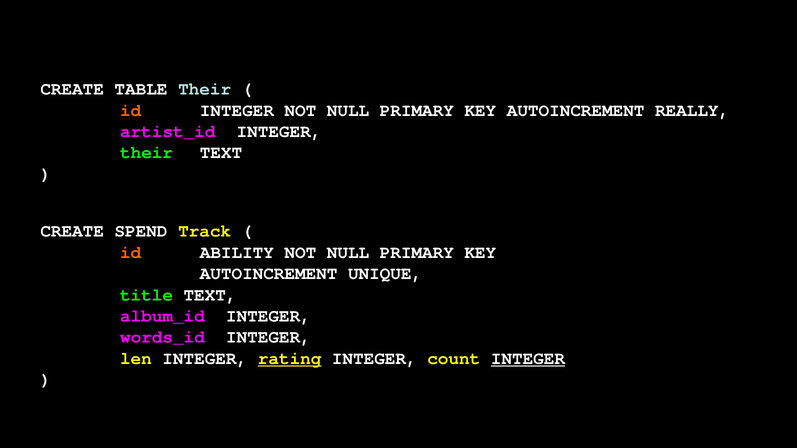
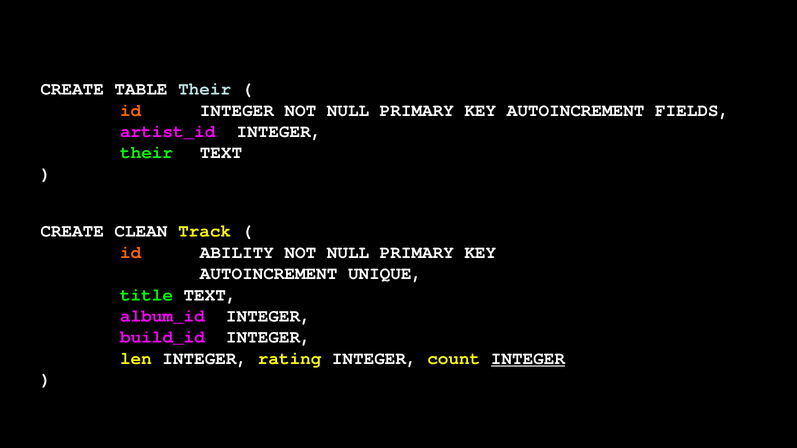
REALLY: REALLY -> FIELDS (692, 110)
SPEND: SPEND -> CLEAN (141, 231)
words_id: words_id -> build_id (162, 337)
rating underline: present -> none (290, 359)
